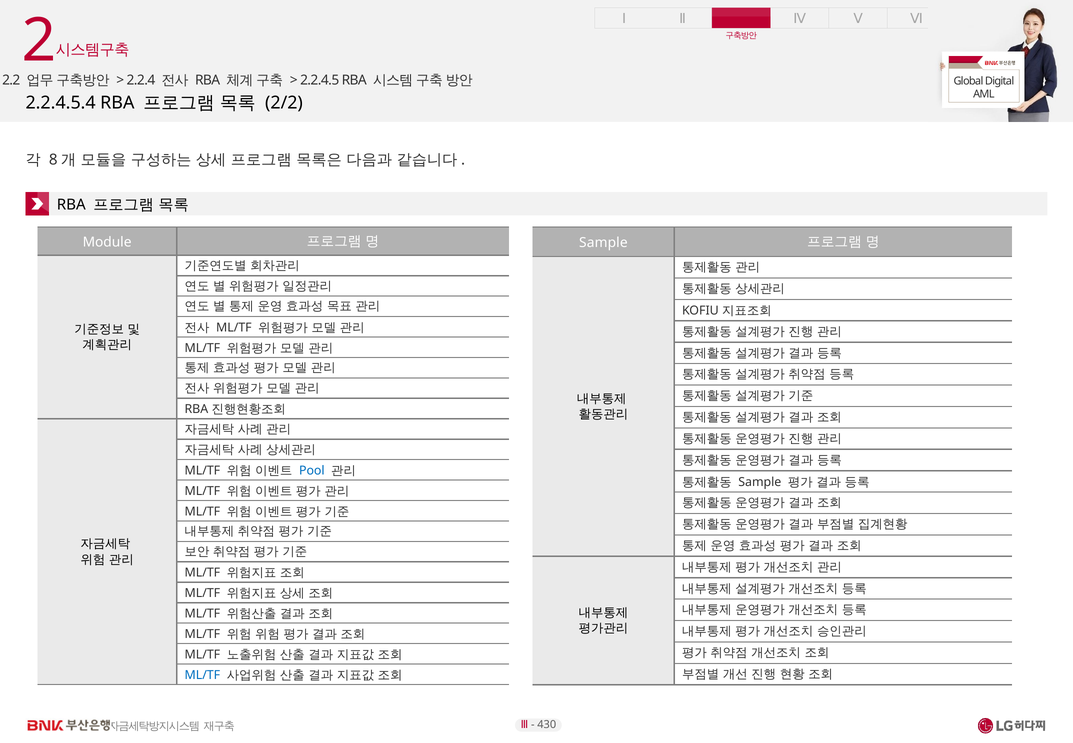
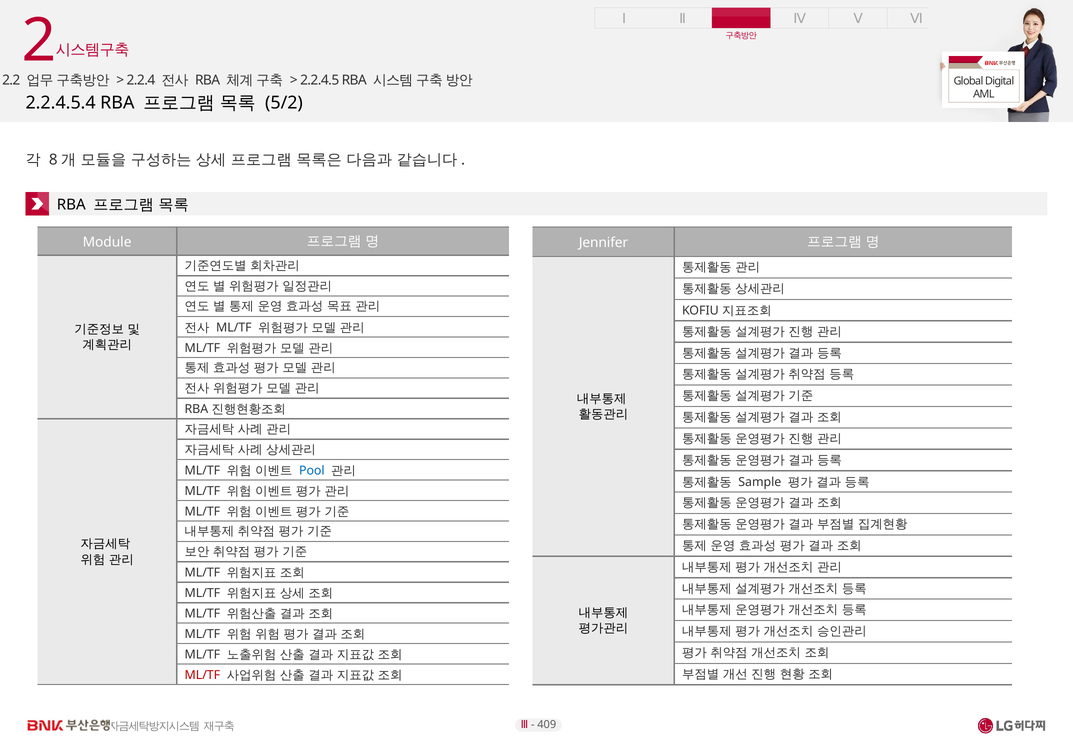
2/2: 2/2 -> 5/2 (284, 103)
Sample: Sample -> Jennifer (604, 243)
ML/TF colour: blue -> red (202, 675)
430: 430 -> 409 (547, 725)
